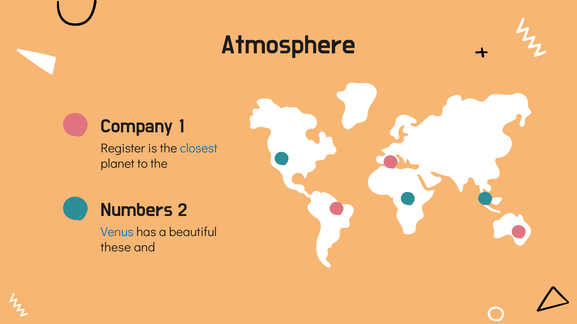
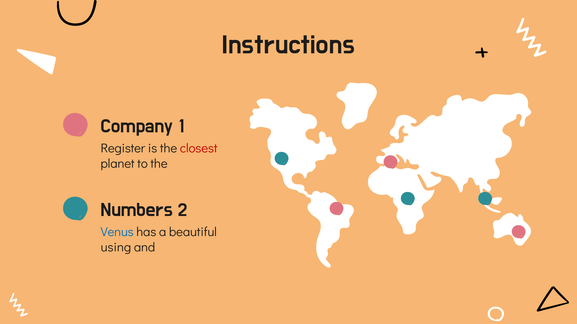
Atmosphere: Atmosphere -> Instructions (288, 45)
closest colour: blue -> red (199, 149)
these: these -> using (116, 248)
